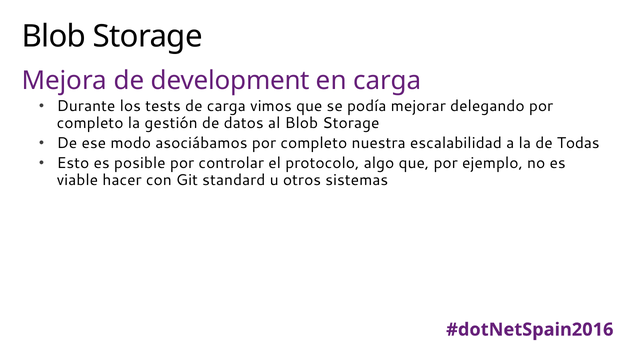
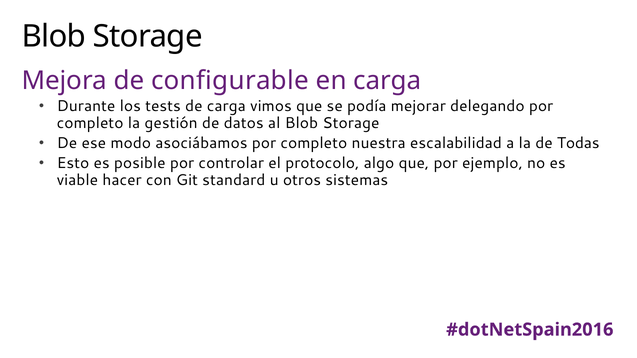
development: development -> configurable (230, 81)
